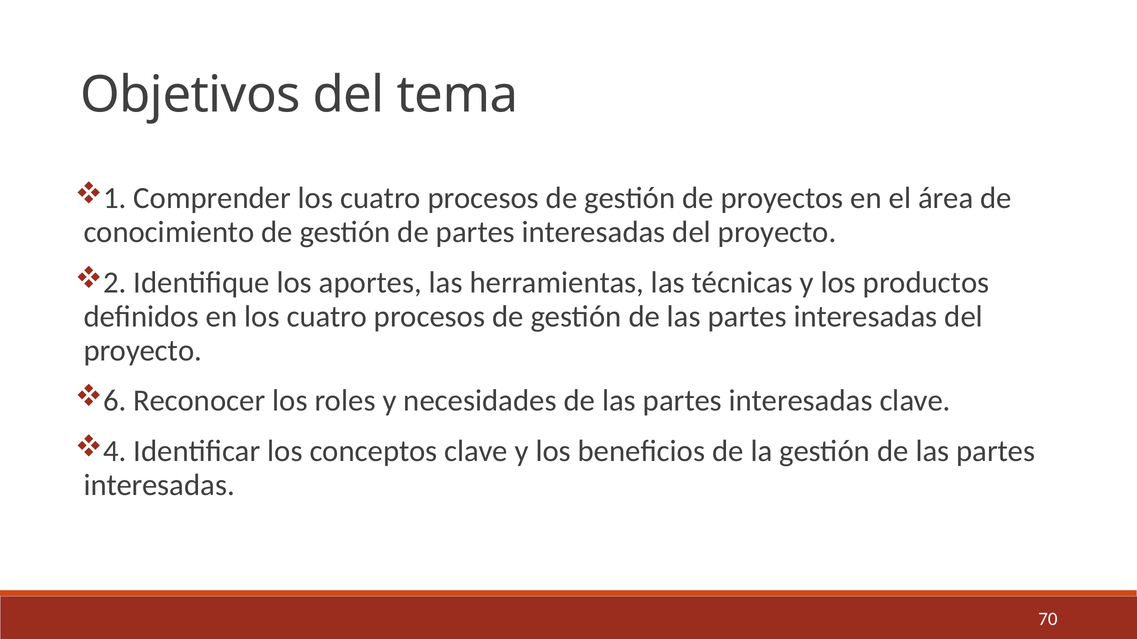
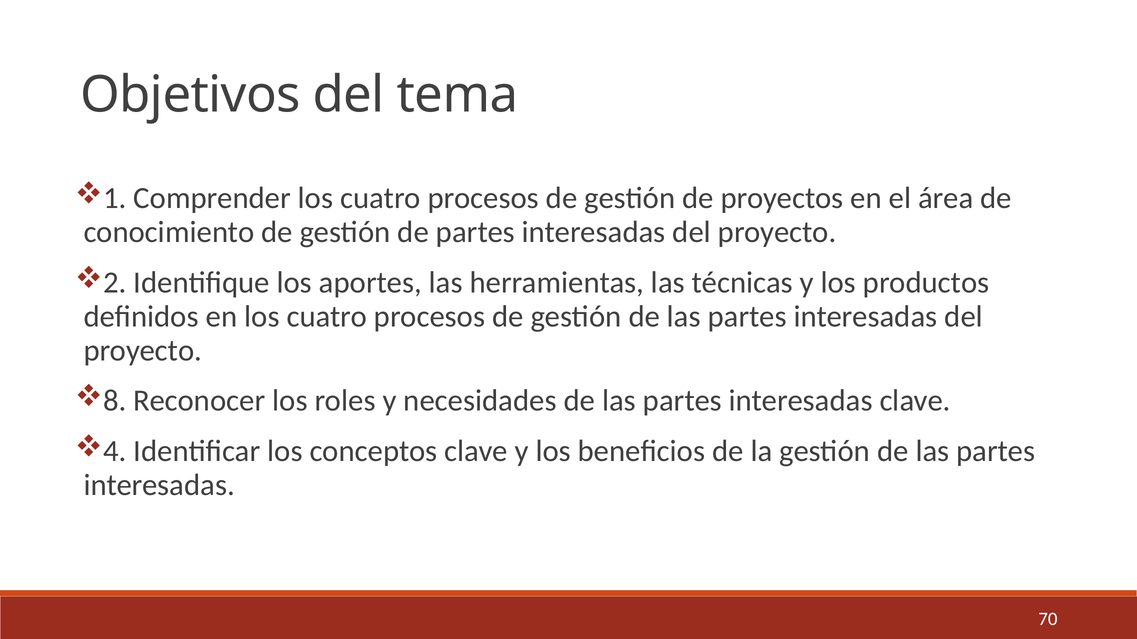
6: 6 -> 8 (115, 401)
